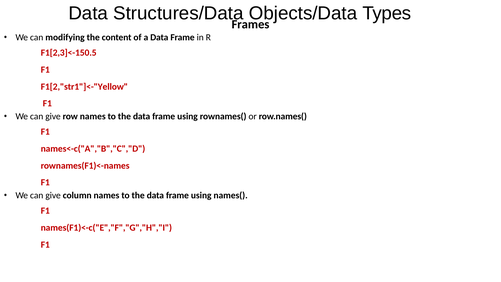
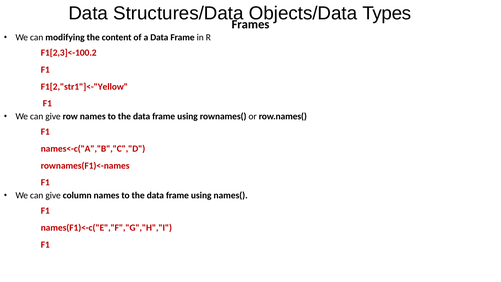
F1[2,3]<-150.5: F1[2,3]<-150.5 -> F1[2,3]<-100.2 (69, 53)
